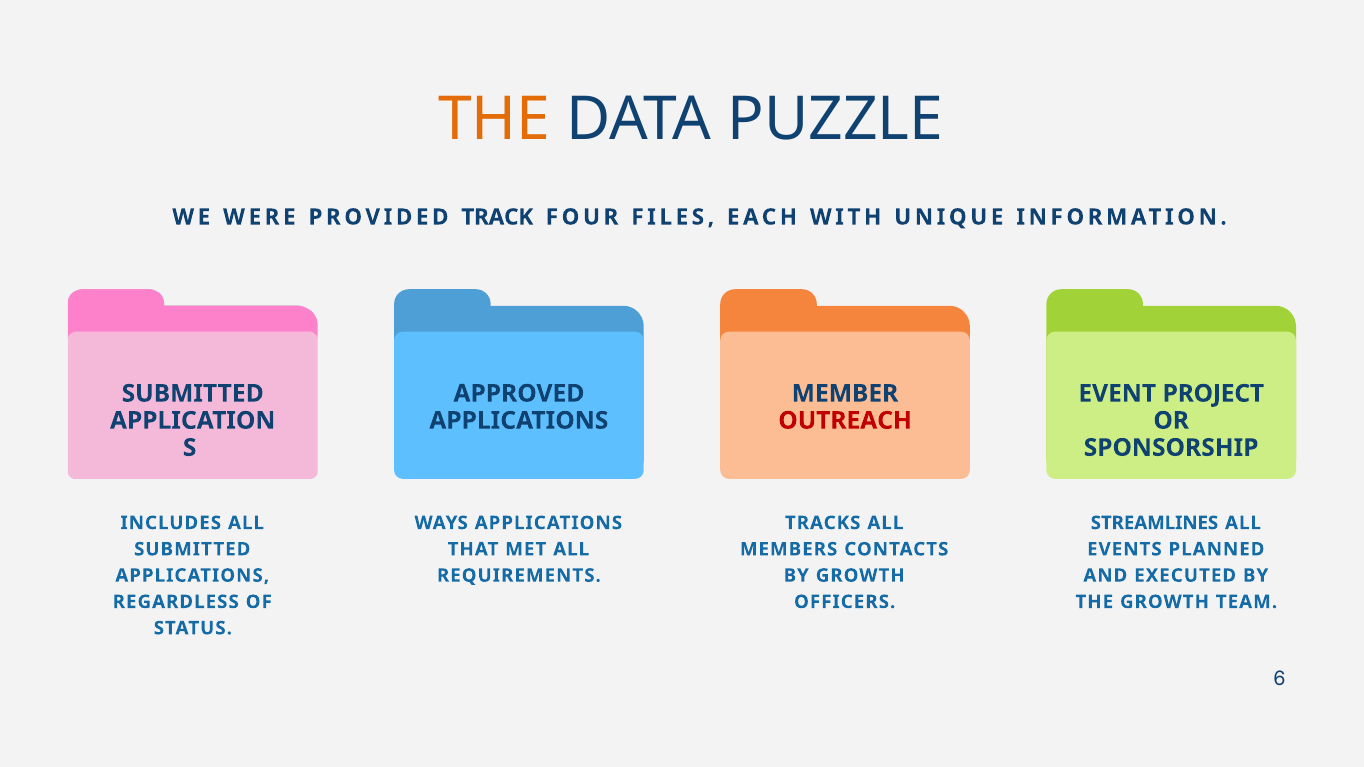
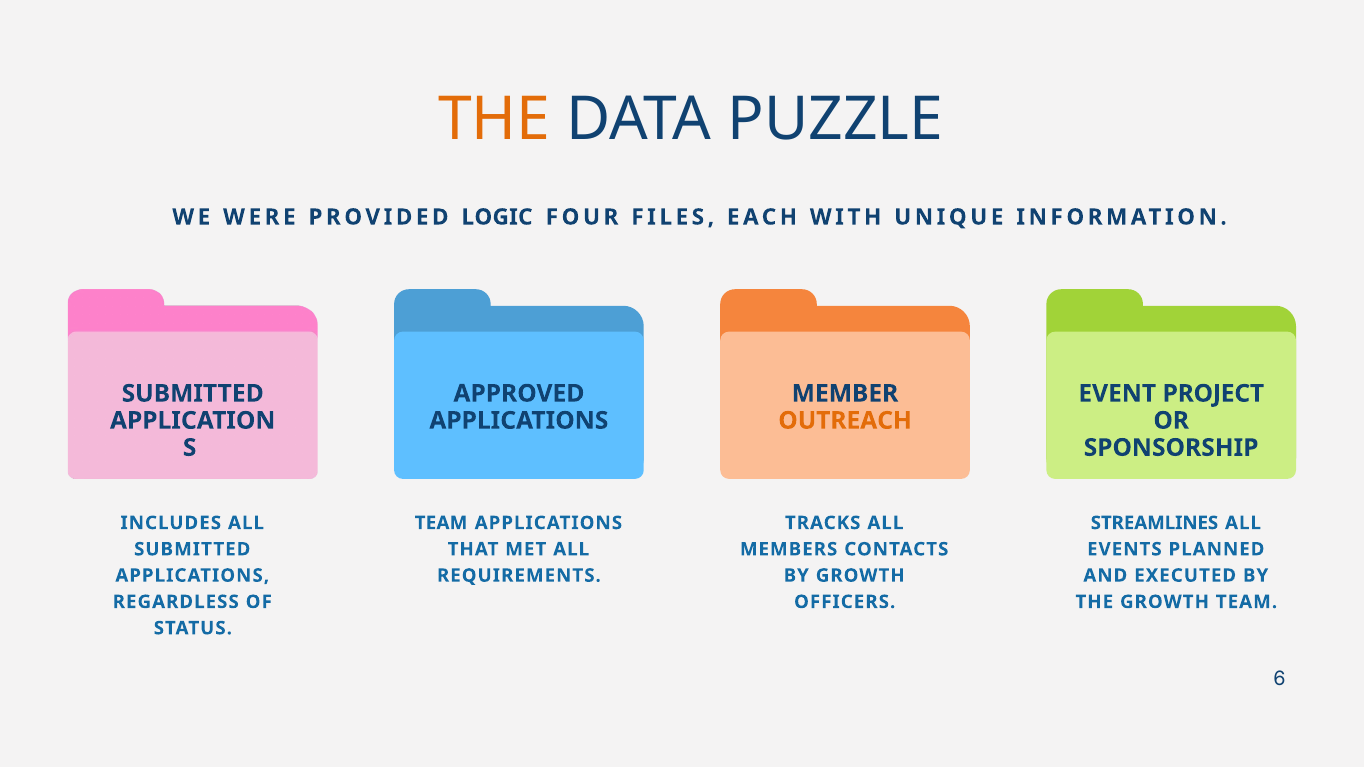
TRACK: TRACK -> LOGIC (497, 217)
OUTREACH colour: red -> orange (845, 421)
WAYS: WAYS -> TEAM (441, 523)
